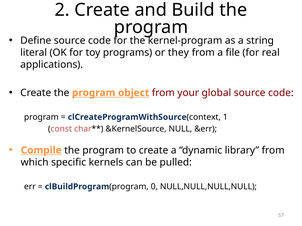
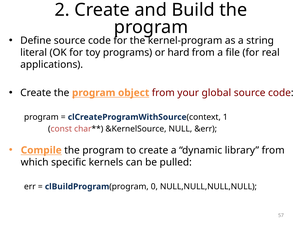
they: they -> hard (178, 53)
